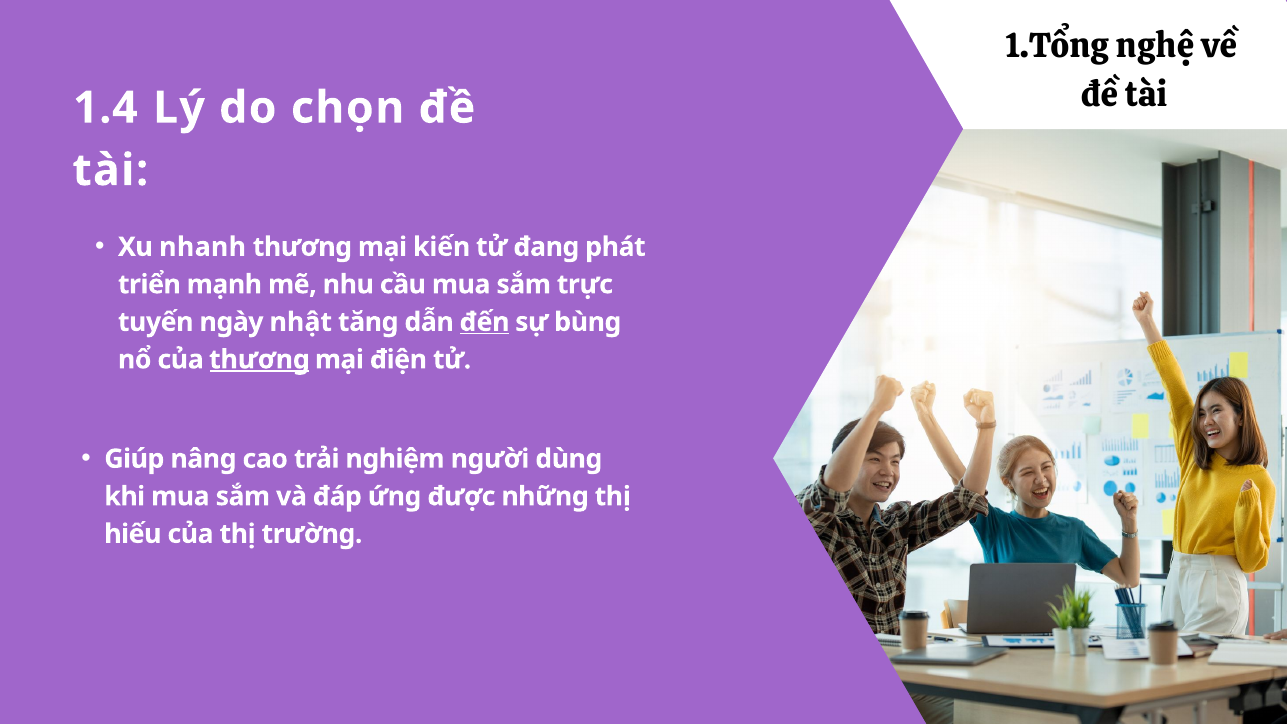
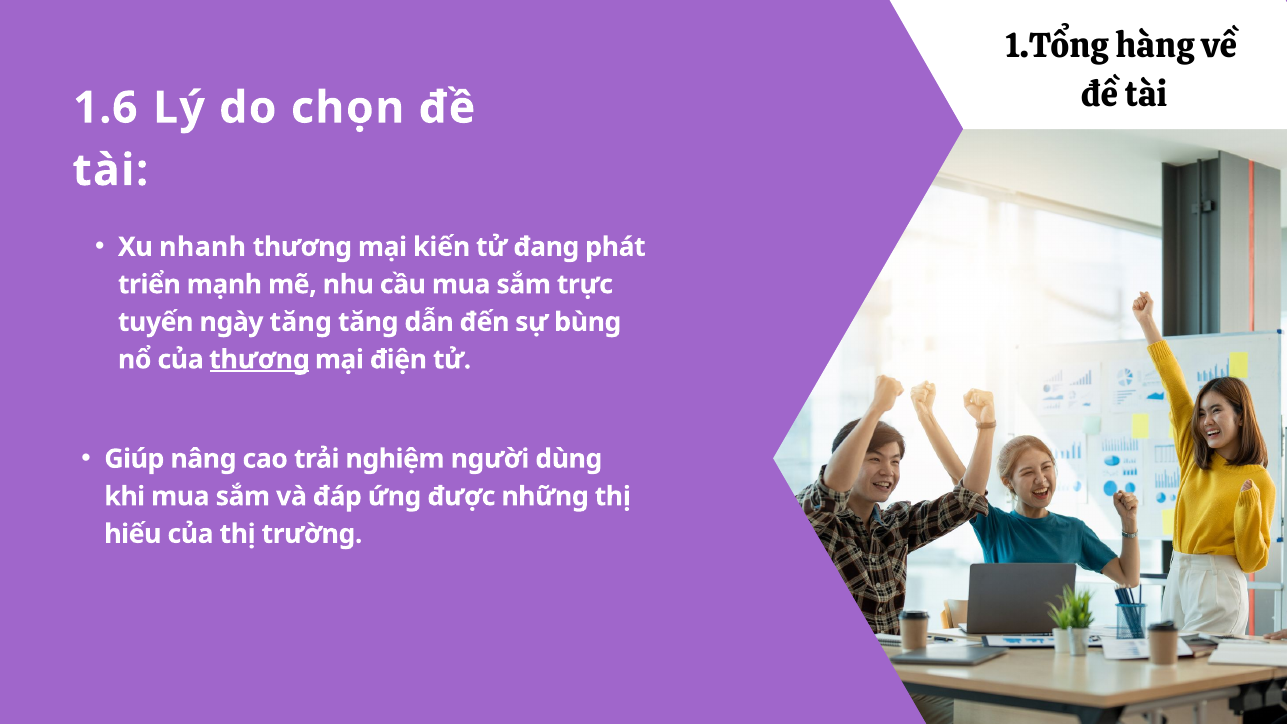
nghệ: nghệ -> hàng (1155, 47)
1.4: 1.4 -> 1.6 (105, 108)
ngày nhật: nhật -> tăng (301, 322)
đến underline: present -> none (485, 322)
